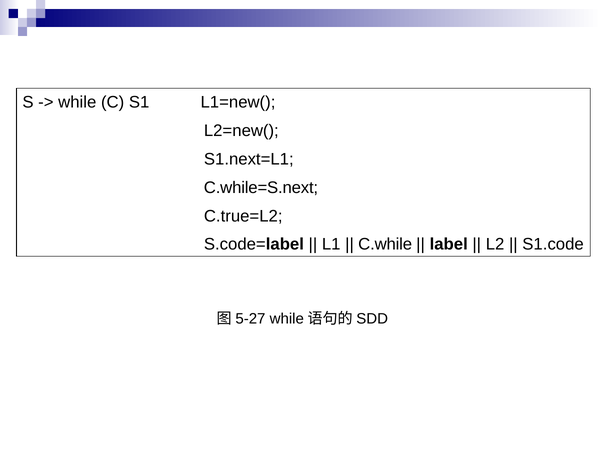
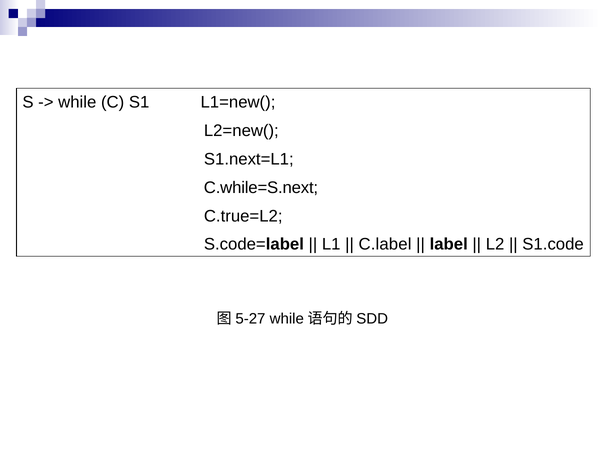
C.while: C.while -> C.label (385, 245)
